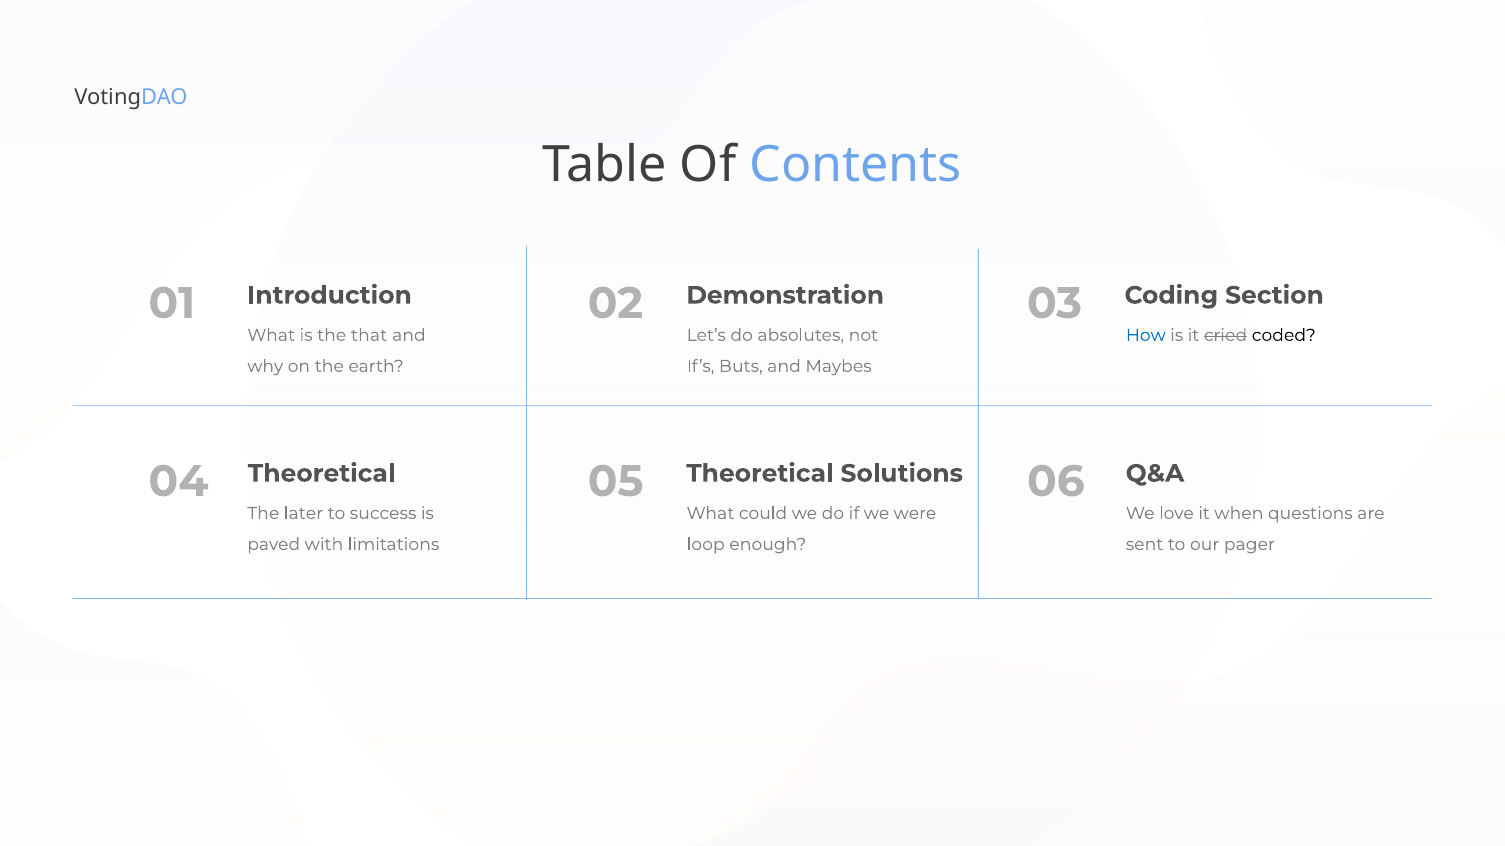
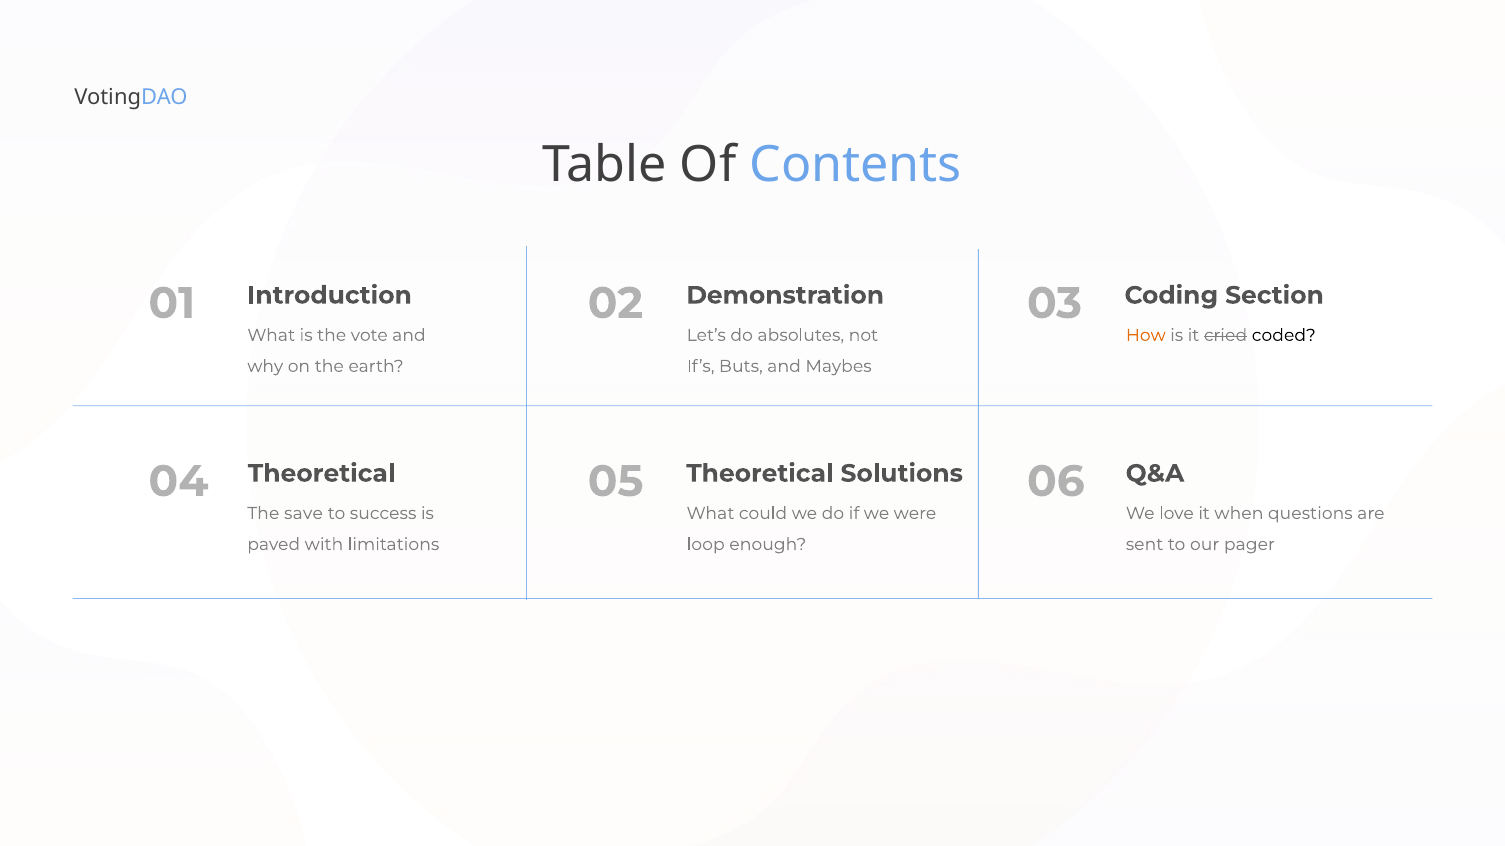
that: that -> vote (369, 335)
How colour: blue -> orange (1146, 335)
later: later -> save (303, 514)
